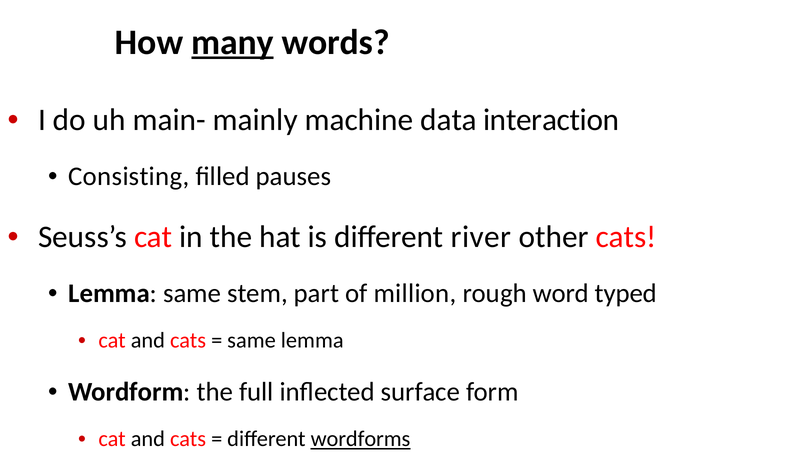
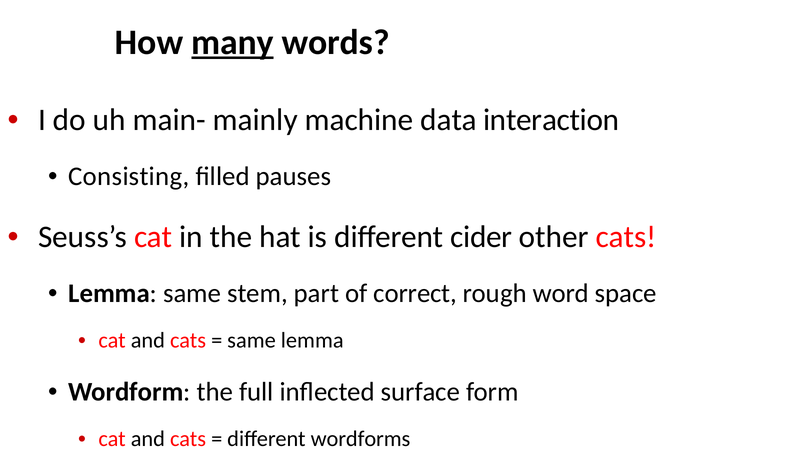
river: river -> cider (481, 237)
million: million -> correct (415, 293)
typed: typed -> space (626, 293)
wordforms underline: present -> none (361, 439)
